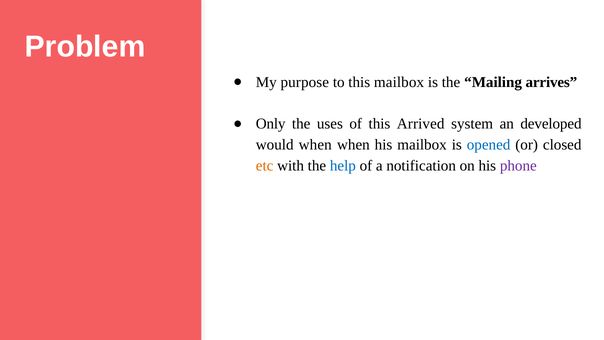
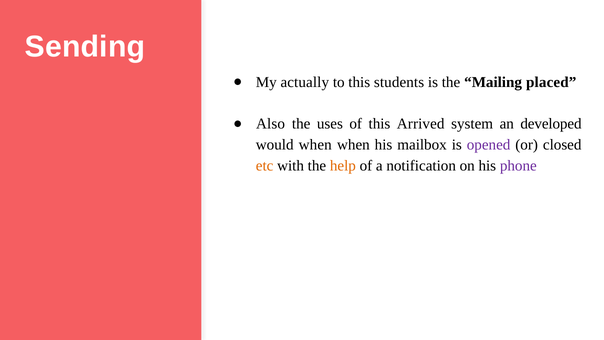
Problem: Problem -> Sending (85, 47)
purpose: purpose -> actually (305, 82)
this mailbox: mailbox -> students (399, 82)
arrives: arrives -> placed (551, 82)
Only: Only -> Also (271, 124)
opened colour: blue -> purple (489, 145)
help colour: blue -> orange (343, 165)
